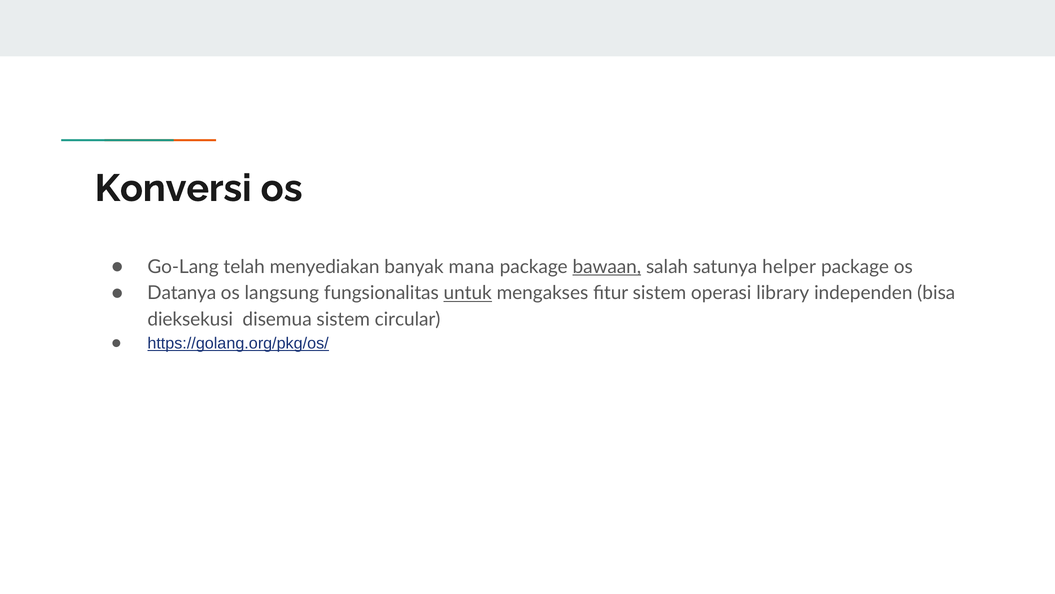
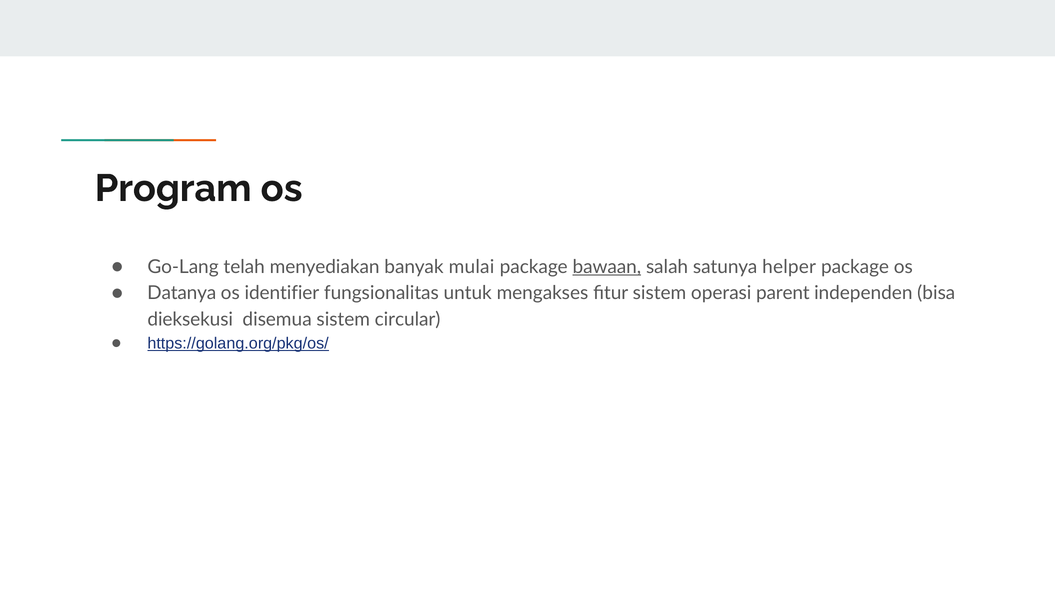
Konversi: Konversi -> Program (173, 188)
mana: mana -> mulai (472, 267)
langsung: langsung -> identifier (282, 293)
untuk underline: present -> none (468, 293)
library: library -> parent (783, 293)
